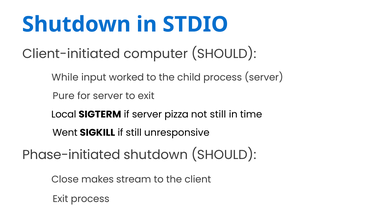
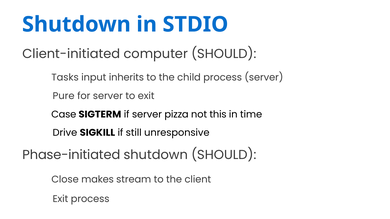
While: While -> Tasks (65, 78)
worked: worked -> inherits (126, 78)
Local: Local -> Case (64, 115)
not still: still -> this (218, 115)
Went: Went -> Drive (65, 133)
